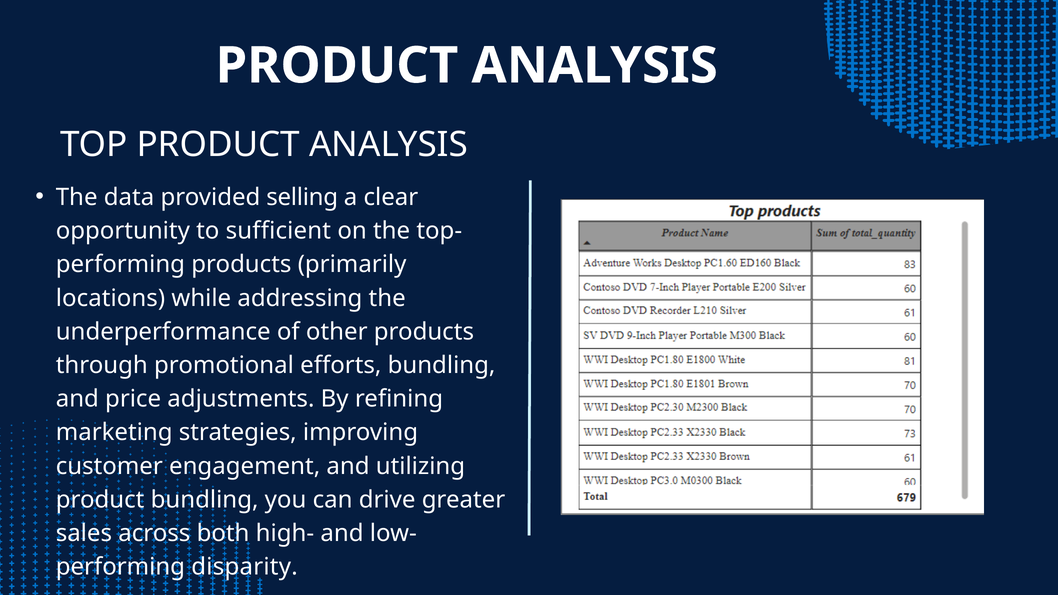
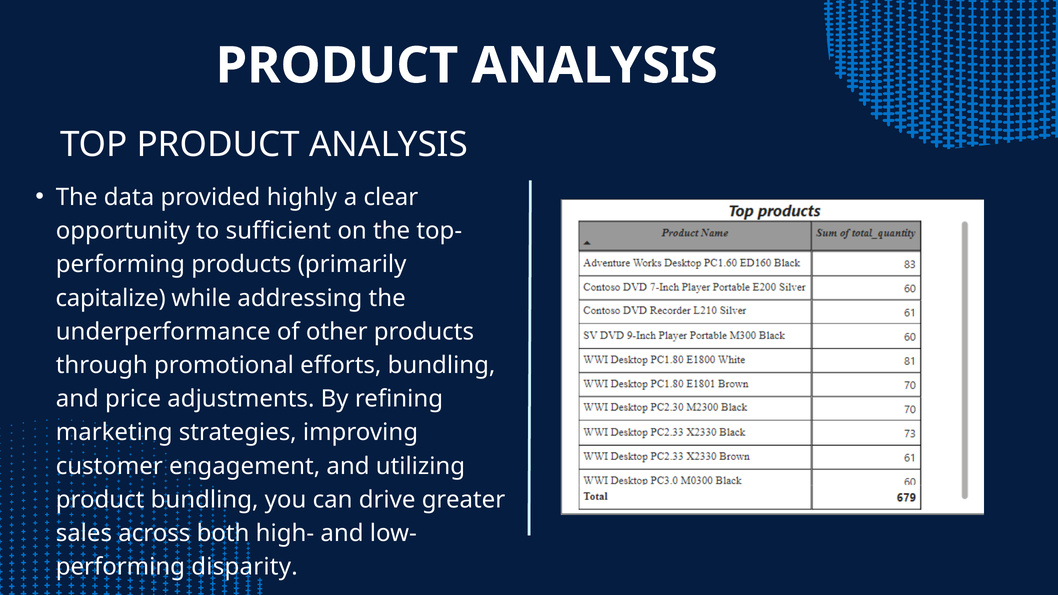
selling: selling -> highly (302, 197)
locations: locations -> capitalize (111, 298)
